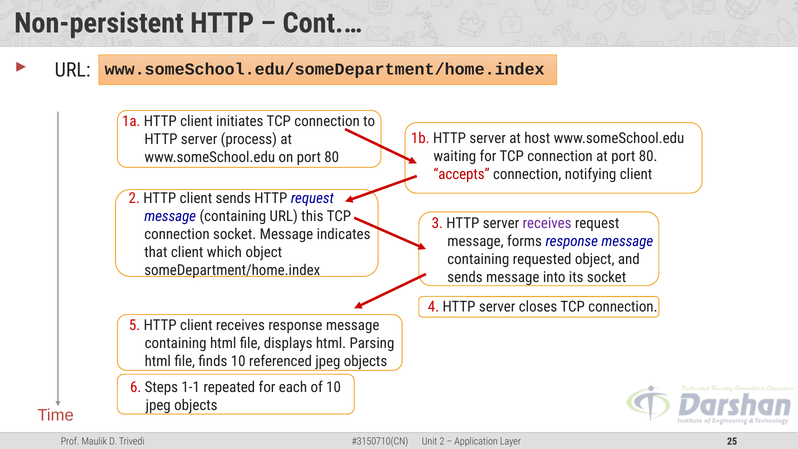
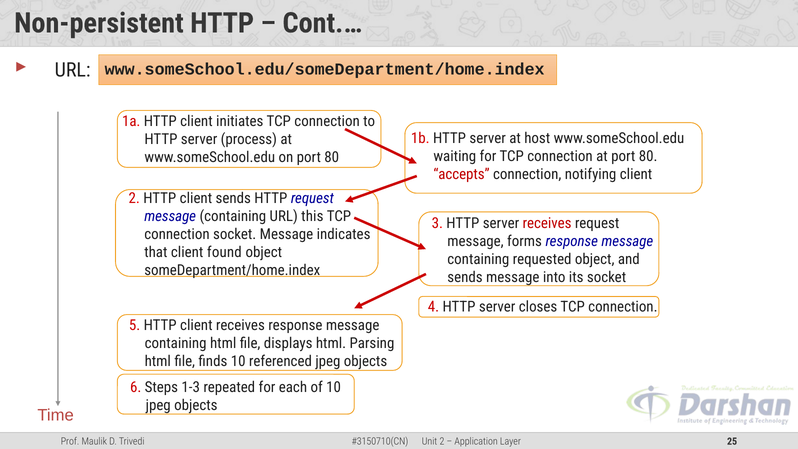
receives colour: purple -> red (547, 223)
which: which -> found (224, 252)
1-1: 1-1 -> 1-3 (191, 387)
